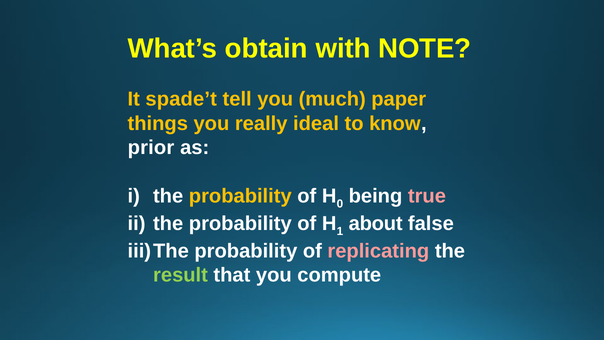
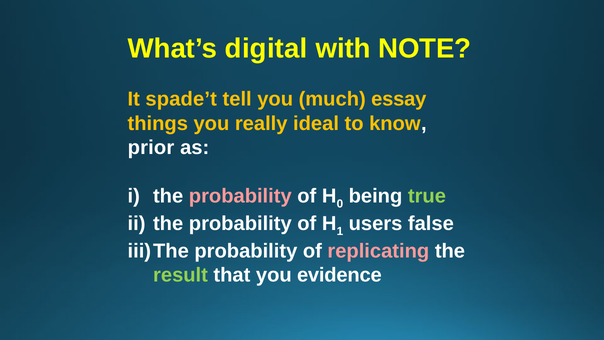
obtain: obtain -> digital (266, 49)
paper: paper -> essay (399, 99)
probability colour: yellow -> pink (240, 196)
true colour: pink -> light green (427, 196)
about: about -> users (376, 223)
compute: compute -> evidence (339, 275)
